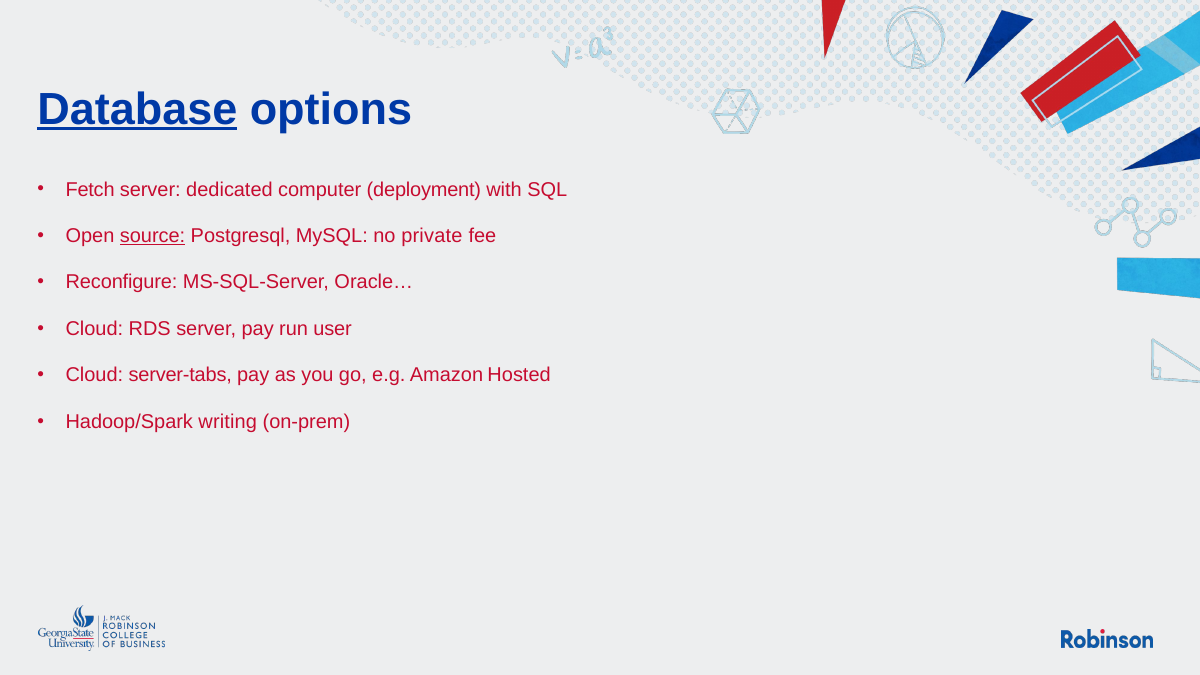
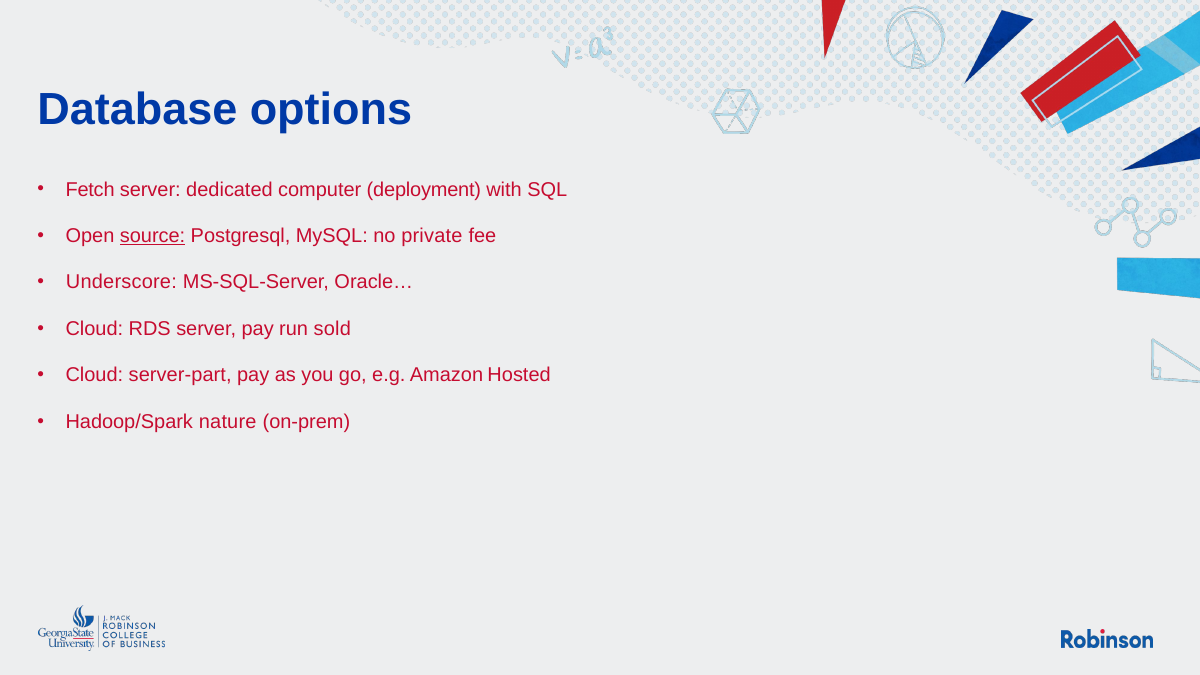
Database underline: present -> none (137, 109)
Reconfigure: Reconfigure -> Underscore (121, 282)
user: user -> sold (332, 329)
server-tabs: server-tabs -> server-part (180, 375)
writing: writing -> nature (228, 422)
